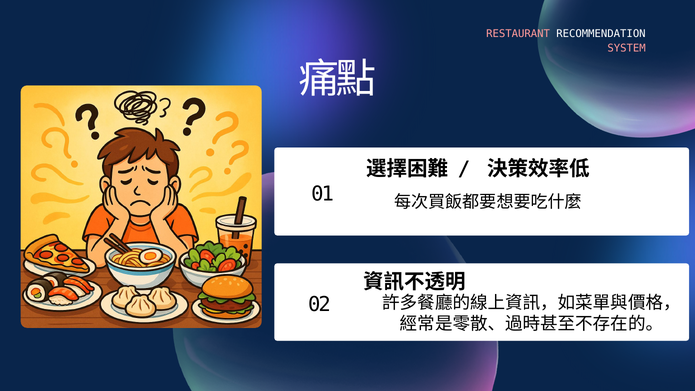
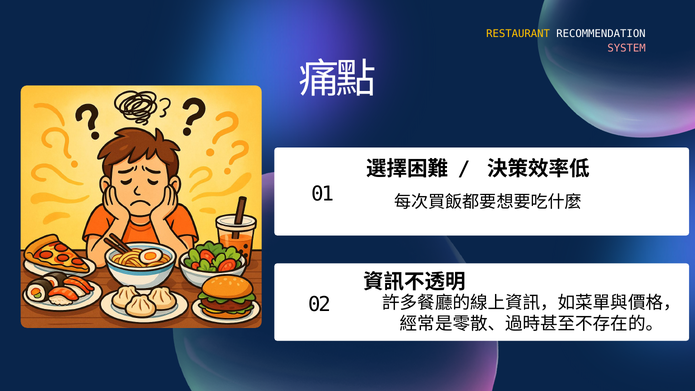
RESTAURANT colour: pink -> yellow (518, 34)
